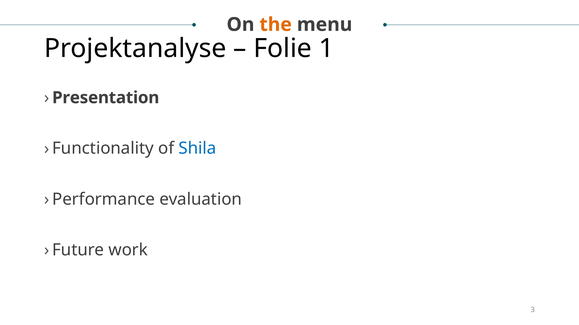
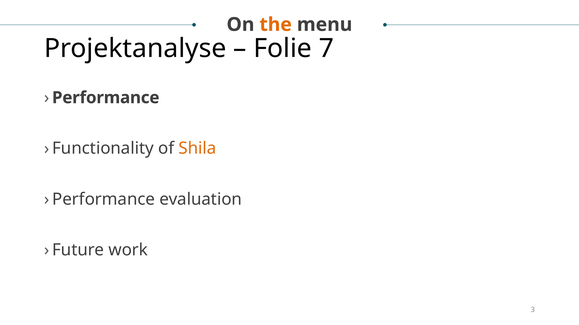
1: 1 -> 7 (326, 49)
Presentation: Presentation -> Performance (106, 98)
Shila colour: blue -> orange (198, 149)
